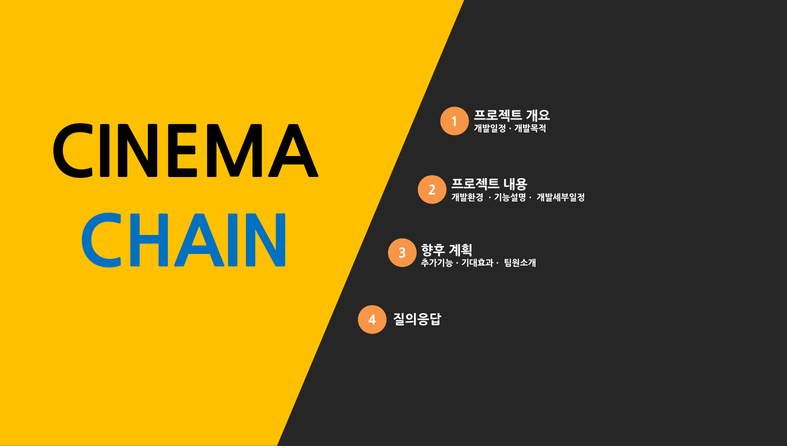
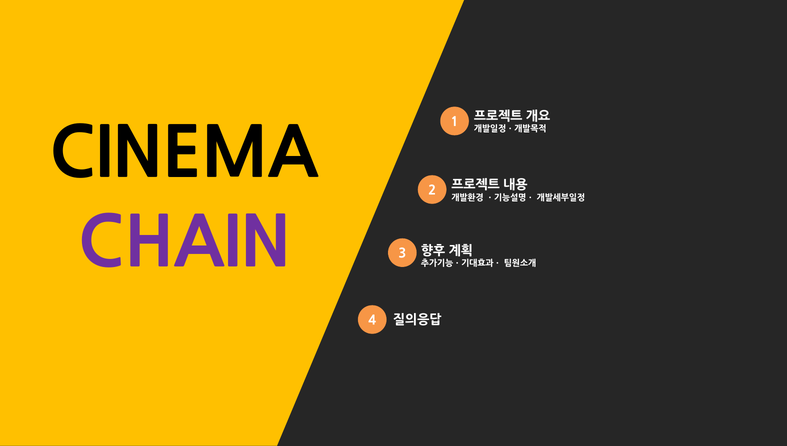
CHAIN colour: blue -> purple (185, 244)
